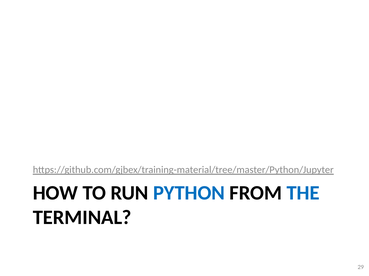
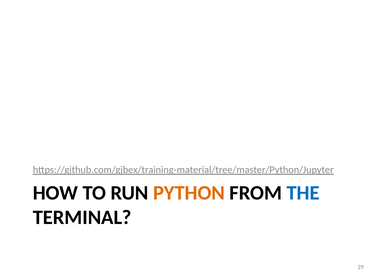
PYTHON colour: blue -> orange (189, 193)
